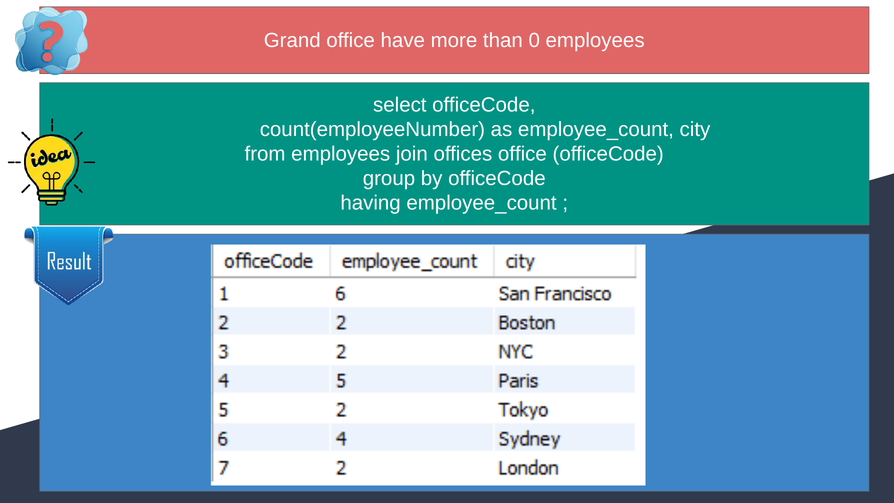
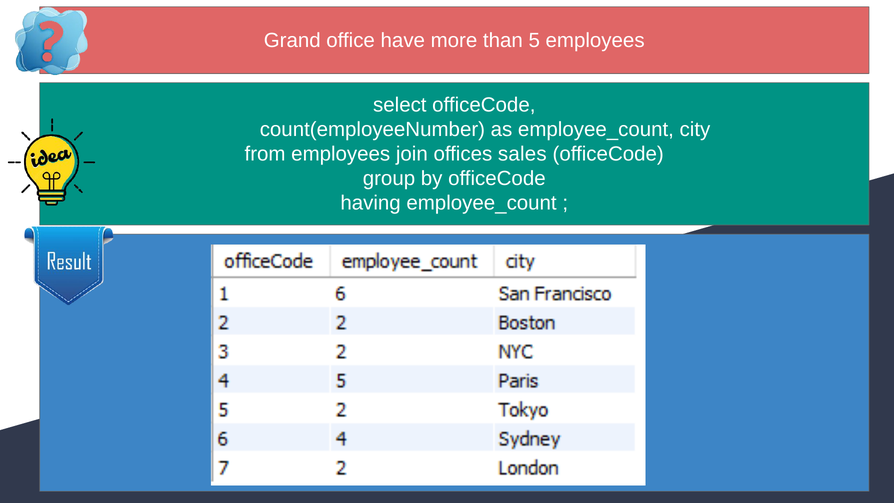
0: 0 -> 5 (534, 40)
offices office: office -> sales (522, 154)
